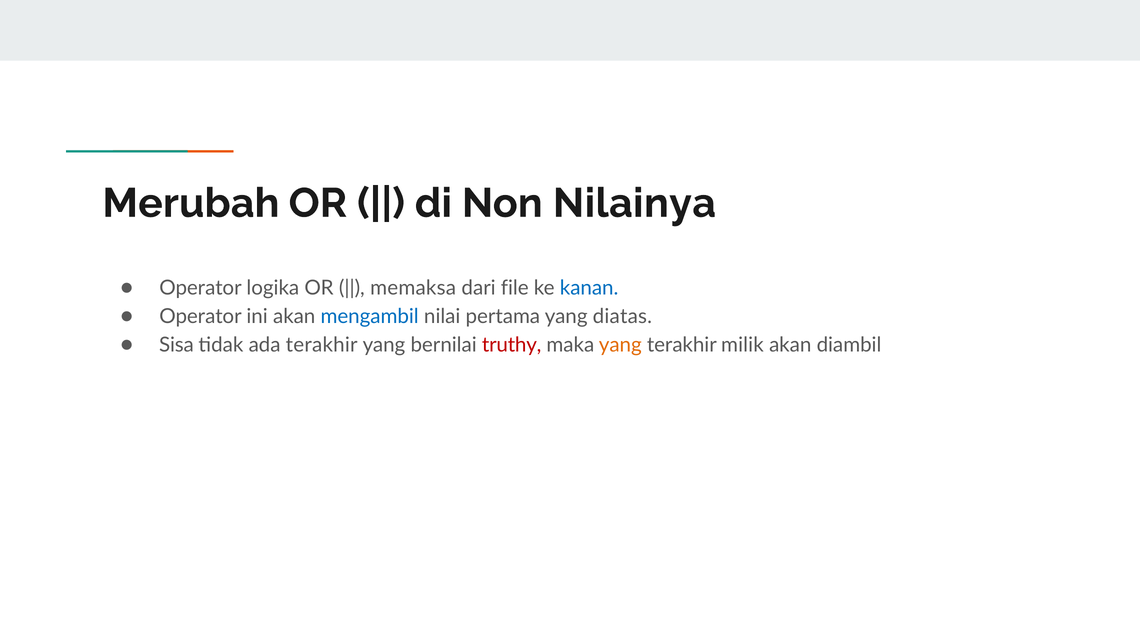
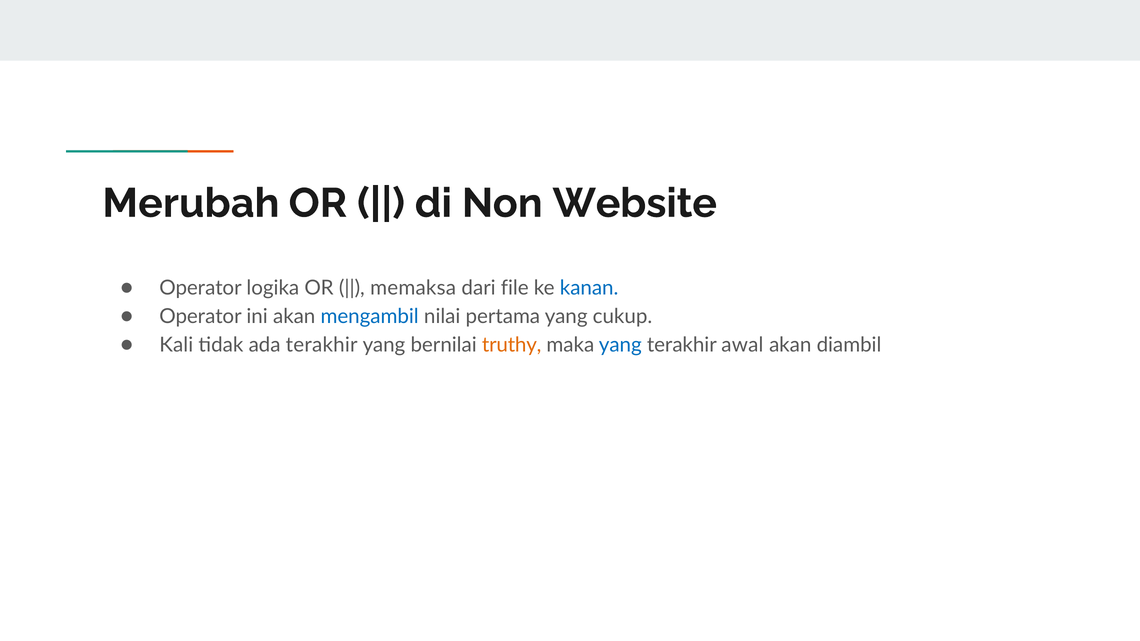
Nilainya: Nilainya -> Website (635, 203)
diatas: diatas -> cukup (622, 316)
Sisa: Sisa -> Kali (176, 345)
truthy colour: red -> orange (512, 345)
yang colour: orange -> blue (620, 345)
milik: milik -> awal (742, 345)
